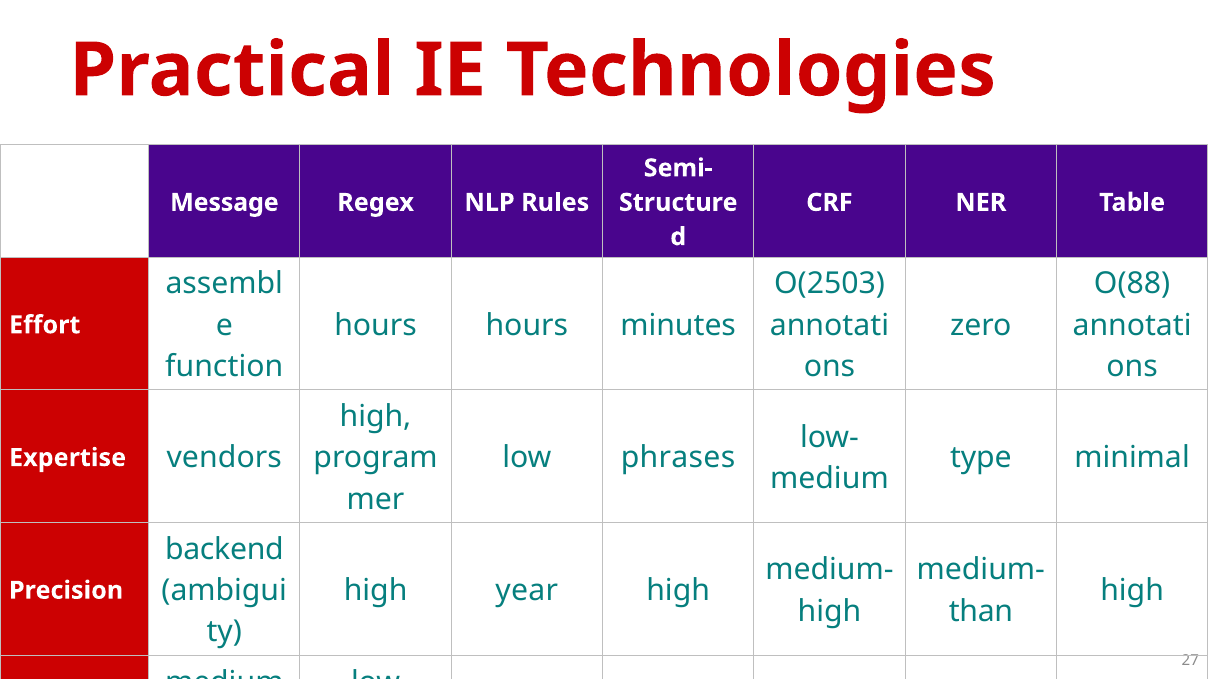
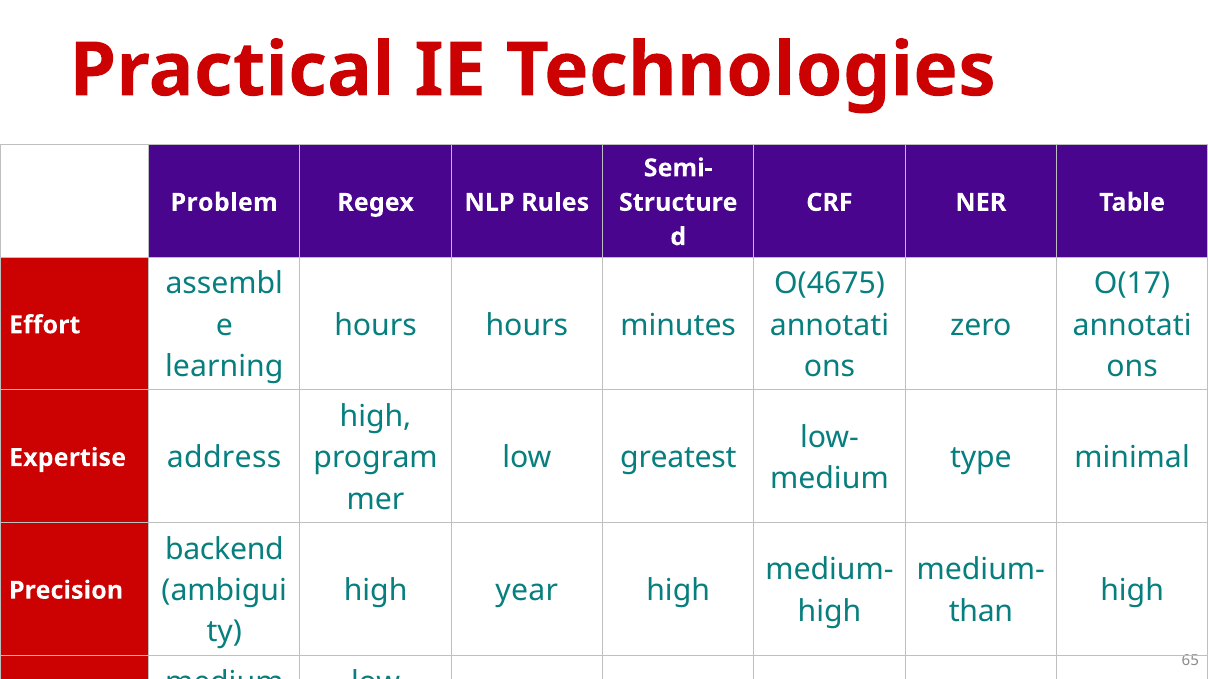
Message: Message -> Problem (224, 203)
O(2503: O(2503 -> O(4675 (830, 284)
O(88: O(88 -> O(17 (1132, 284)
function: function -> learning (224, 367)
phrases: phrases -> greatest (678, 458)
vendors: vendors -> address (224, 458)
27: 27 -> 65 (1190, 661)
